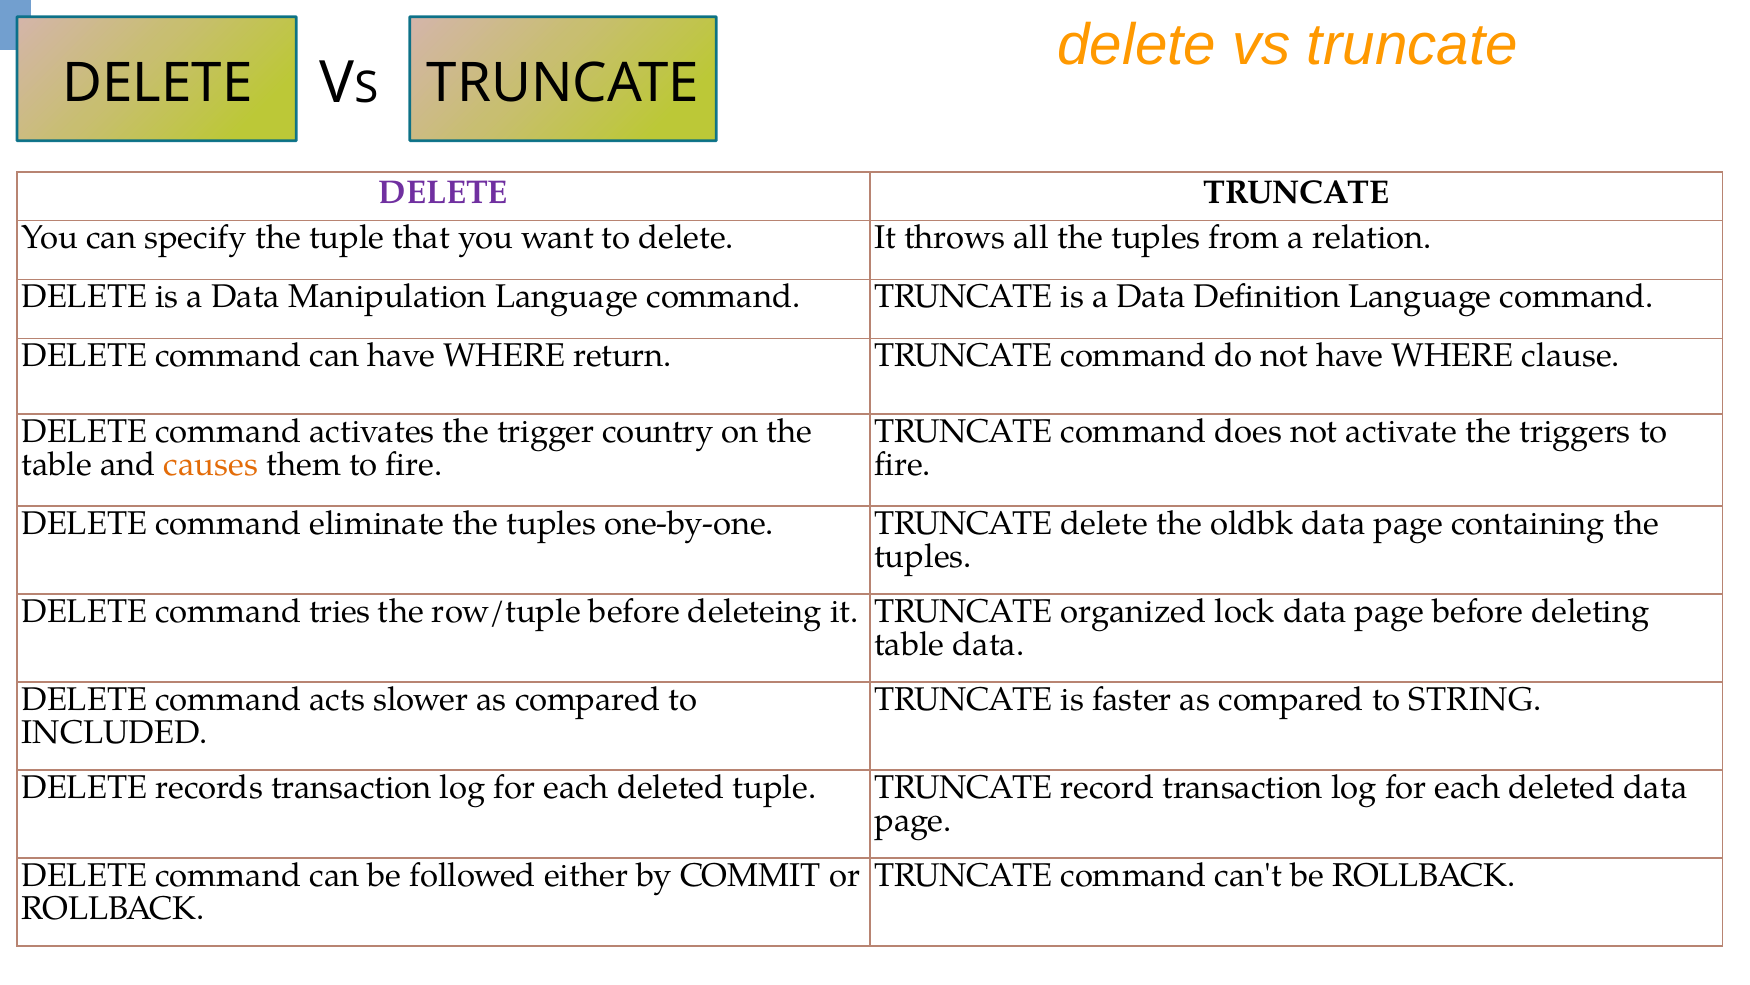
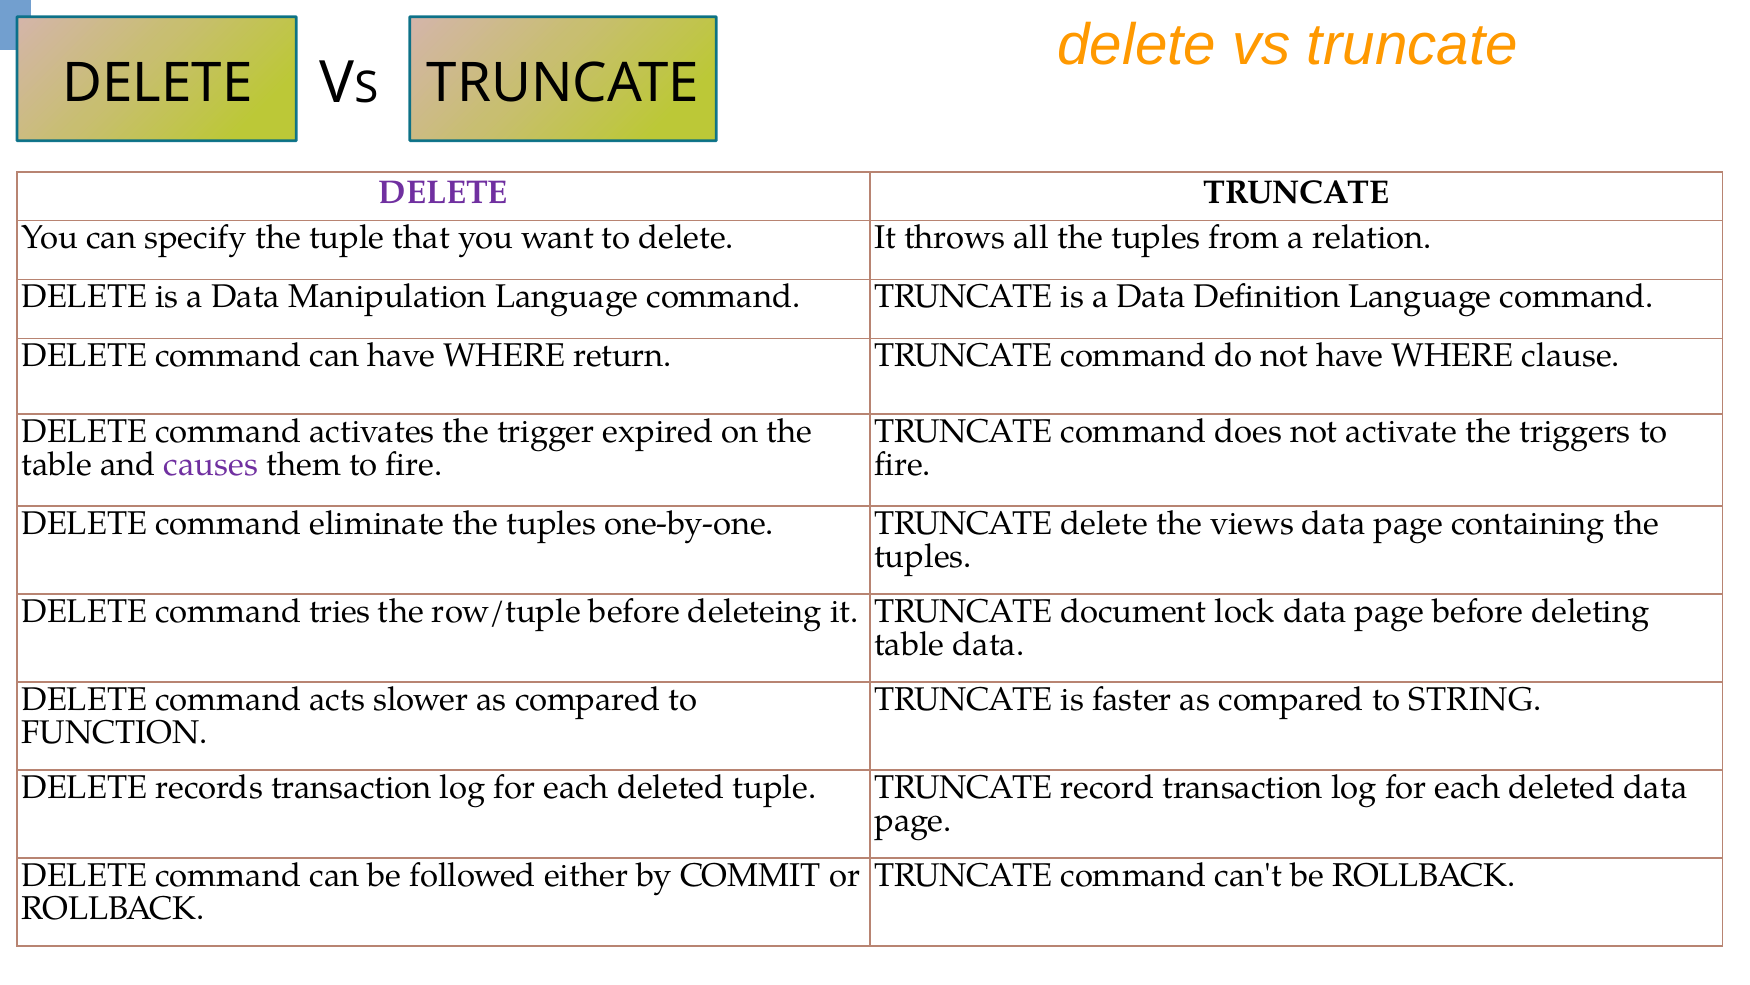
country: country -> expired (658, 431)
causes colour: orange -> purple (211, 464)
oldbk: oldbk -> views (1252, 523)
organized: organized -> document (1134, 611)
INCLUDED: INCLUDED -> FUNCTION (115, 732)
